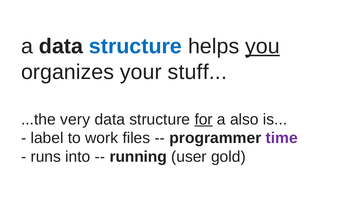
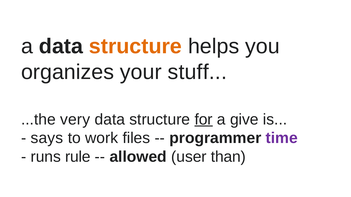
structure colour: blue -> orange (135, 46)
you underline: present -> none (263, 46)
also: also -> give (244, 120)
label: label -> says (47, 138)
into: into -> rule (78, 157)
running: running -> allowed (138, 157)
gold: gold -> than (228, 157)
